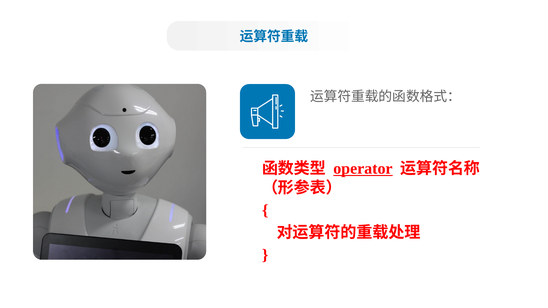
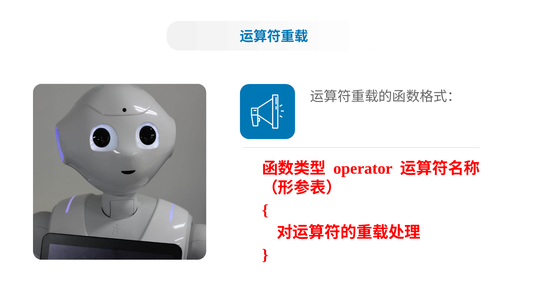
operator underline: present -> none (363, 169)
